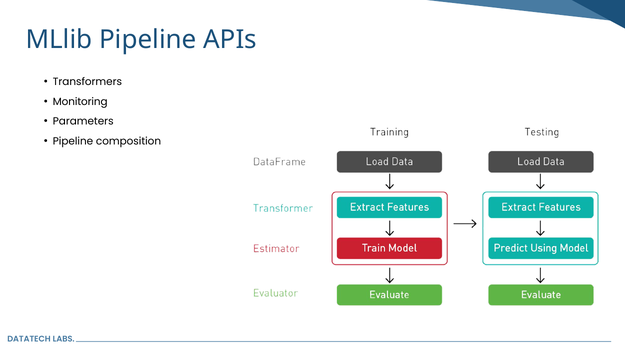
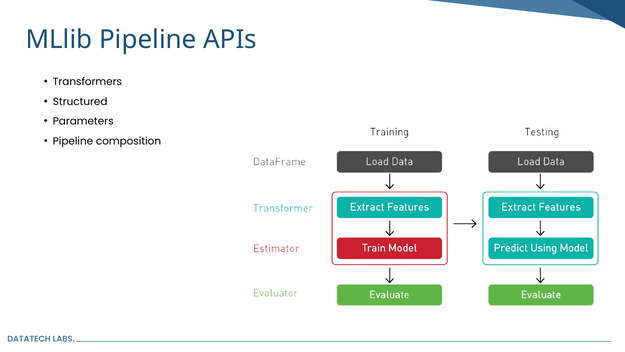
Monitoring: Monitoring -> Structured (80, 102)
